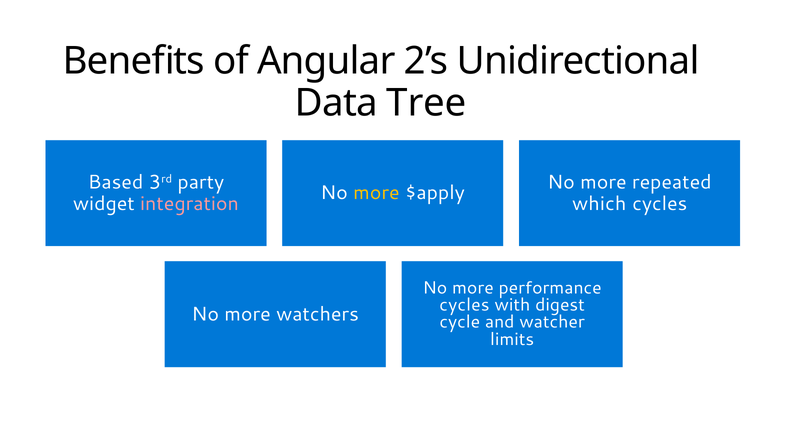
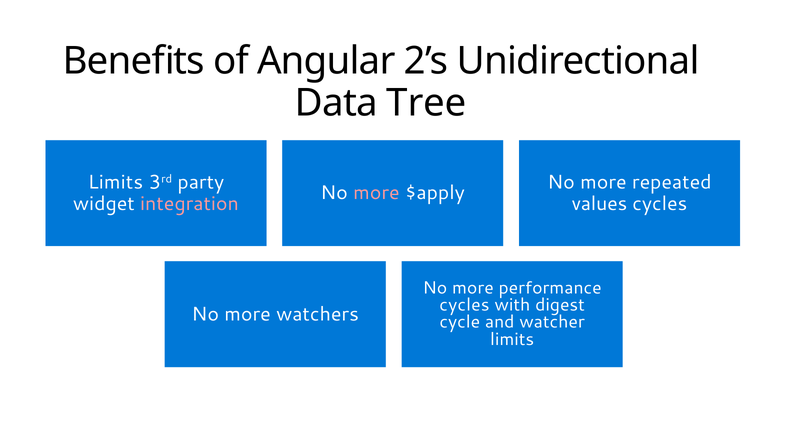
Based: Based -> Limits (115, 182)
more colour: yellow -> pink (376, 193)
which: which -> values (599, 204)
